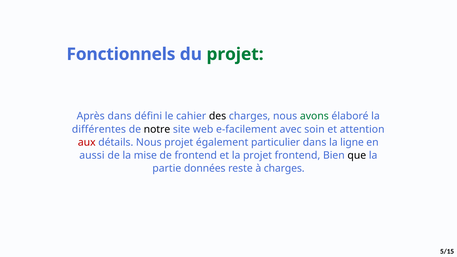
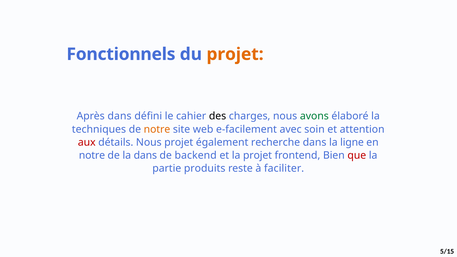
projet colour: green -> orange (235, 54)
différentes: différentes -> techniques (99, 129)
notre colour: black -> orange (157, 129)
particulier: particulier -> recherche (276, 142)
aussi: aussi -> notre (92, 155)
la mise: mise -> dans (145, 155)
de frontend: frontend -> backend (196, 155)
que colour: black -> red (357, 155)
données: données -> produits (205, 168)
à charges: charges -> faciliter (284, 168)
